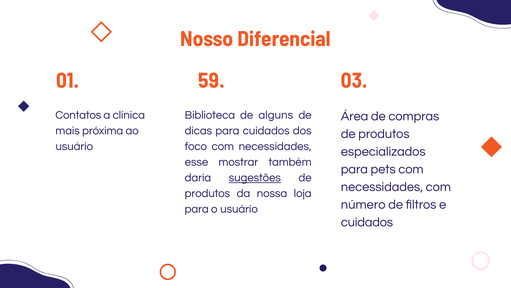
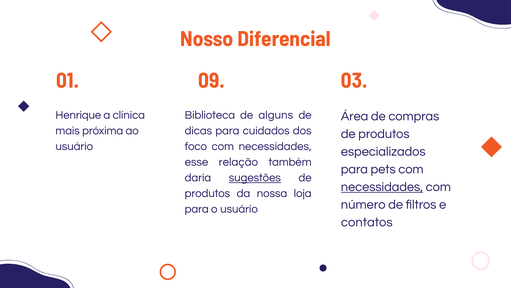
59: 59 -> 09 (212, 81)
Contatos: Contatos -> Henrique (78, 115)
mostrar: mostrar -> relação (238, 162)
necessidades underline: none -> present (382, 186)
cuidados: cuidados -> contatos (367, 222)
